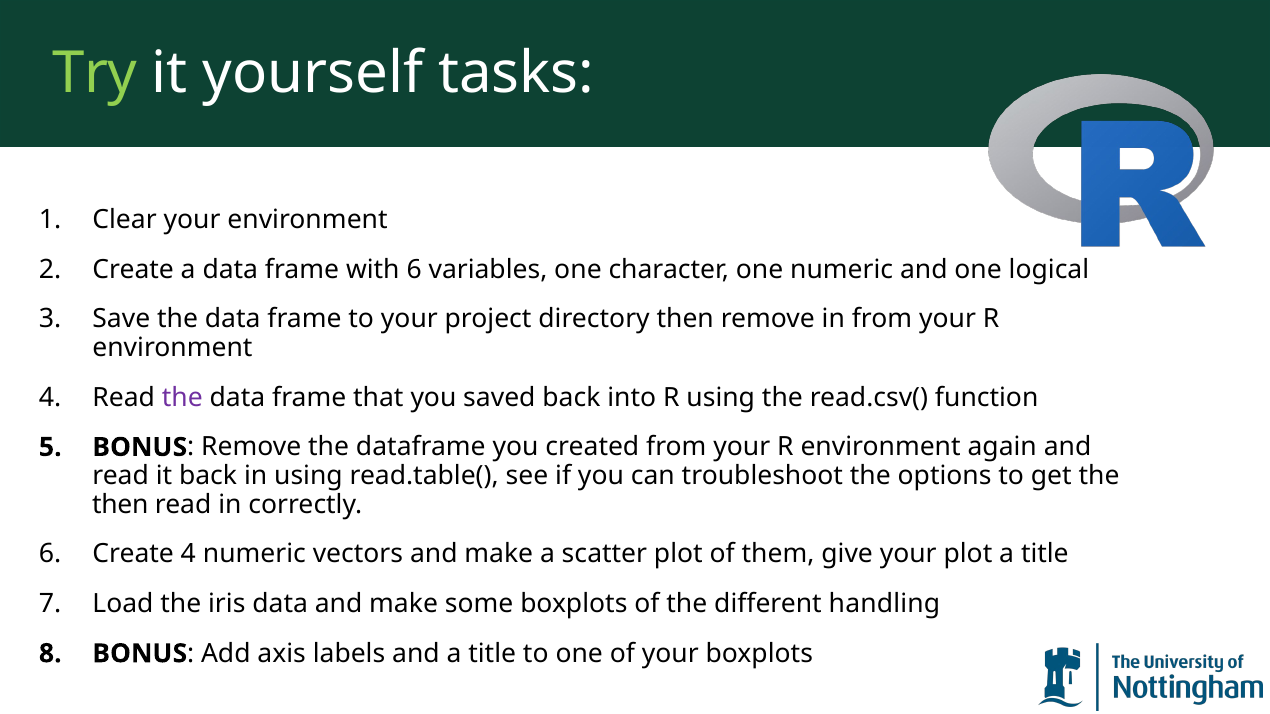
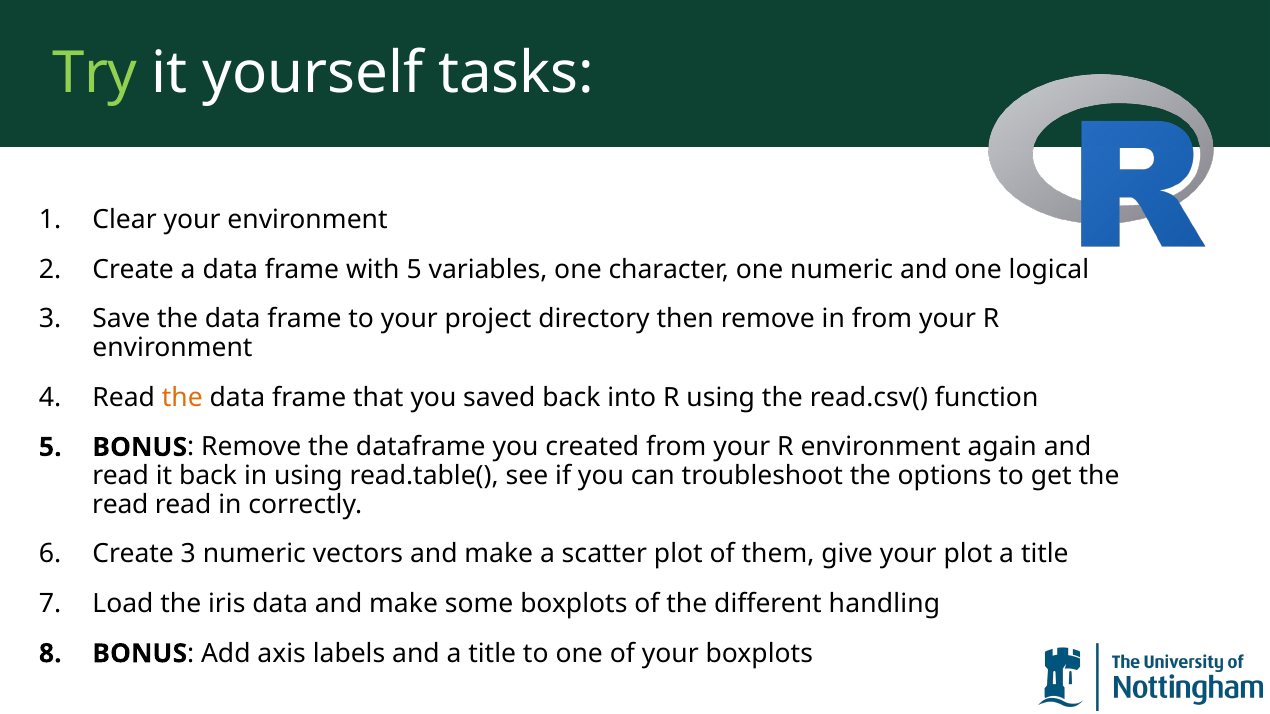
with 6: 6 -> 5 (414, 270)
the colour: purple -> orange (182, 398)
then: then -> read (120, 505)
Create 4: 4 -> 3 (188, 554)
